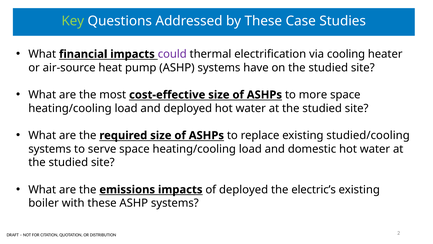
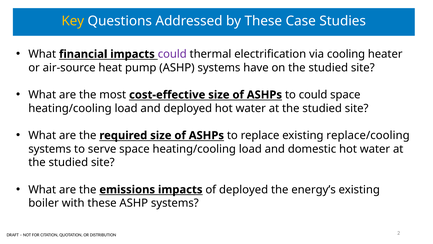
Key colour: light green -> yellow (73, 21)
to more: more -> could (313, 95)
studied/cooling: studied/cooling -> replace/cooling (368, 135)
electric’s: electric’s -> energy’s (314, 189)
